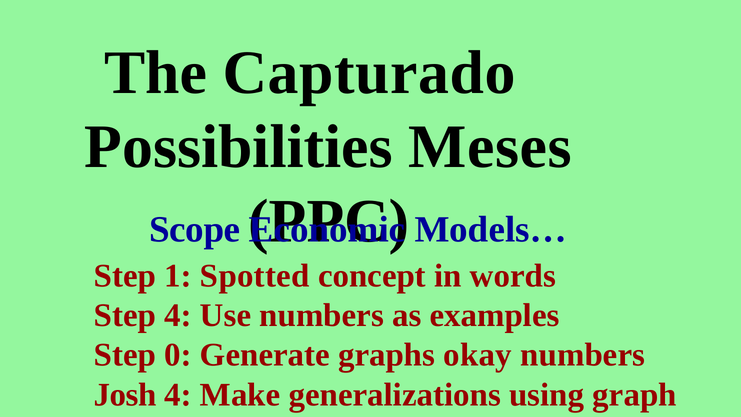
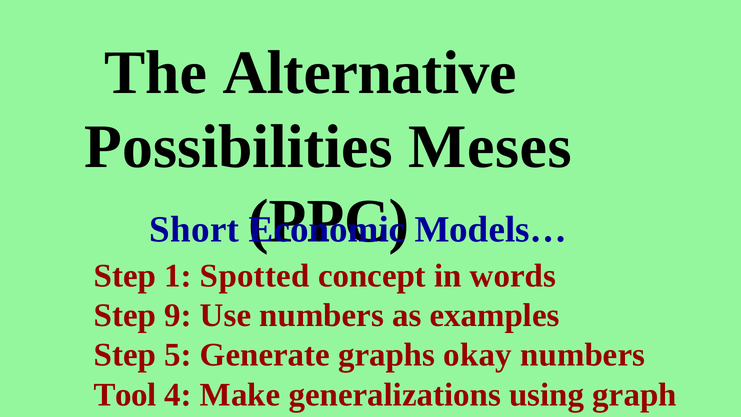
Capturado: Capturado -> Alternative (370, 73)
Scope: Scope -> Short (194, 230)
Step 4: 4 -> 9 (178, 315)
0: 0 -> 5 (178, 355)
Josh: Josh -> Tool (125, 394)
